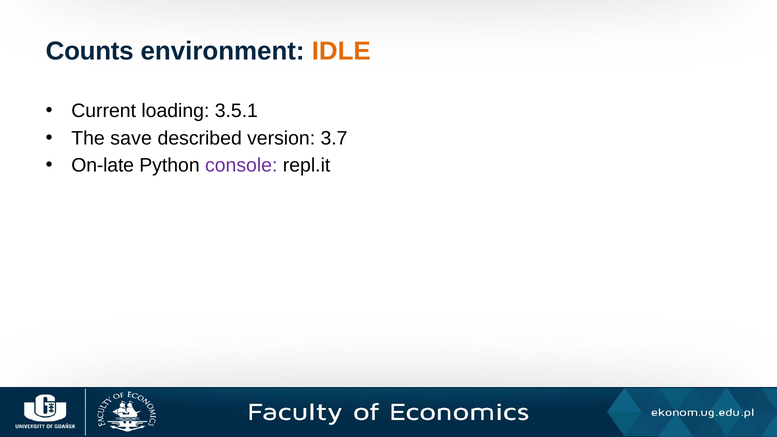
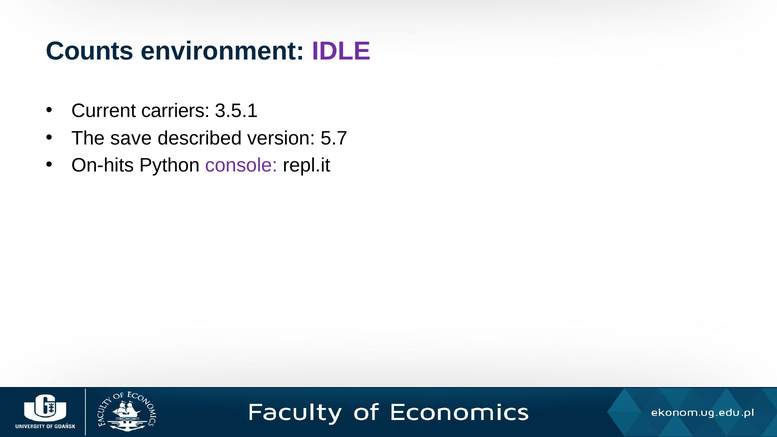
IDLE colour: orange -> purple (341, 51)
loading: loading -> carriers (175, 111)
3.7: 3.7 -> 5.7 (334, 138)
On-late: On-late -> On-hits (103, 165)
